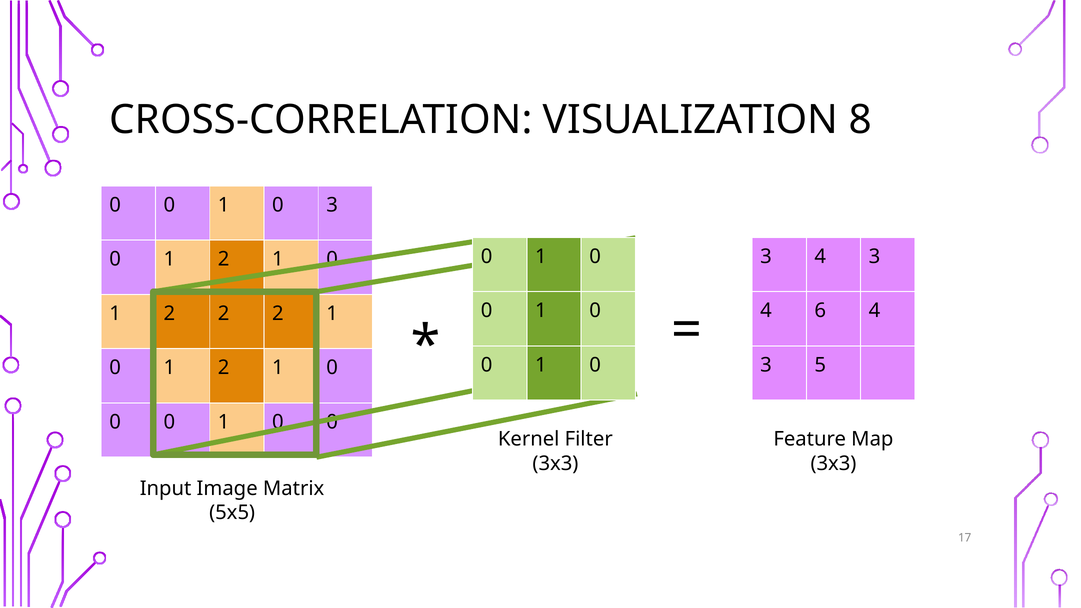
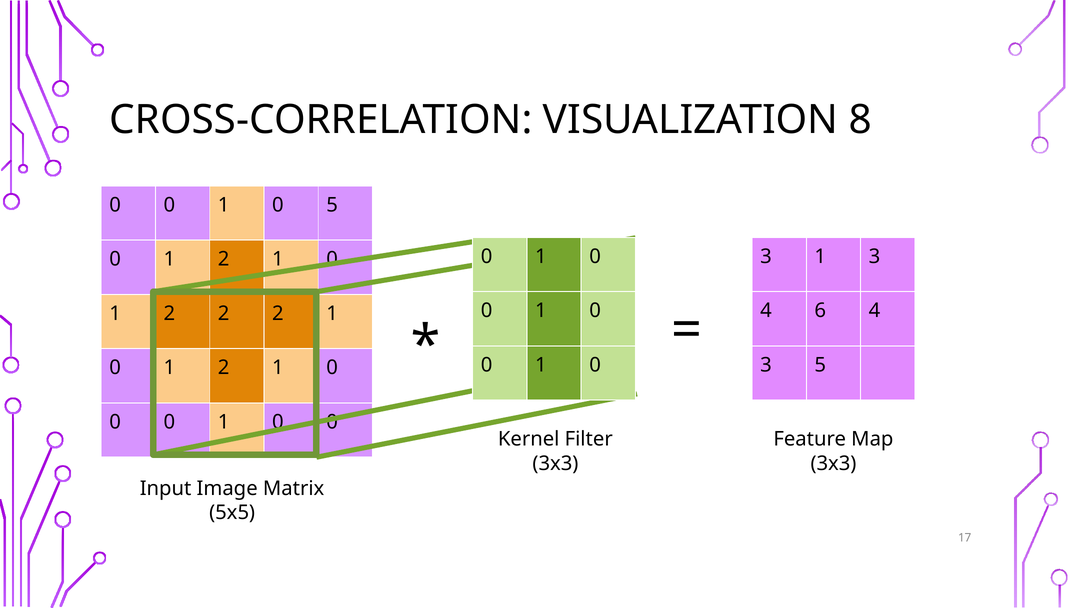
0 3: 3 -> 5 (332, 205)
4: 4 -> 1 (820, 256)
